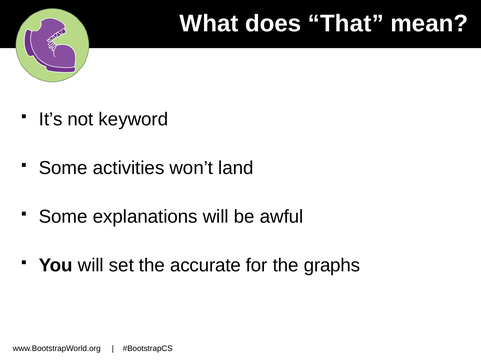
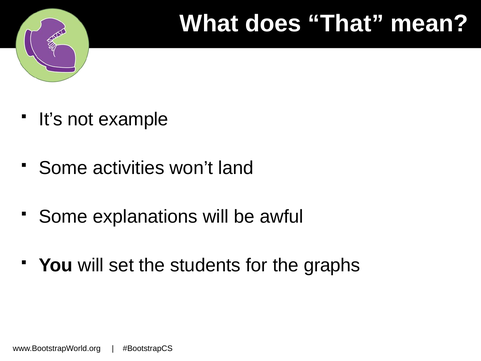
keyword: keyword -> example (133, 119)
accurate: accurate -> students (205, 265)
